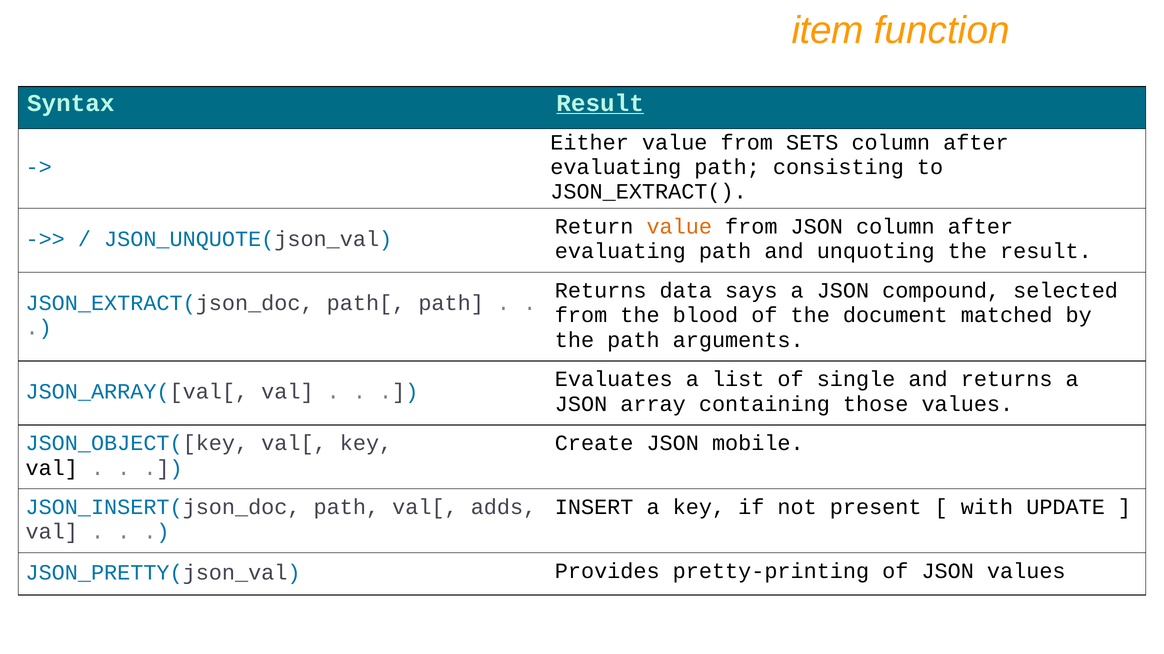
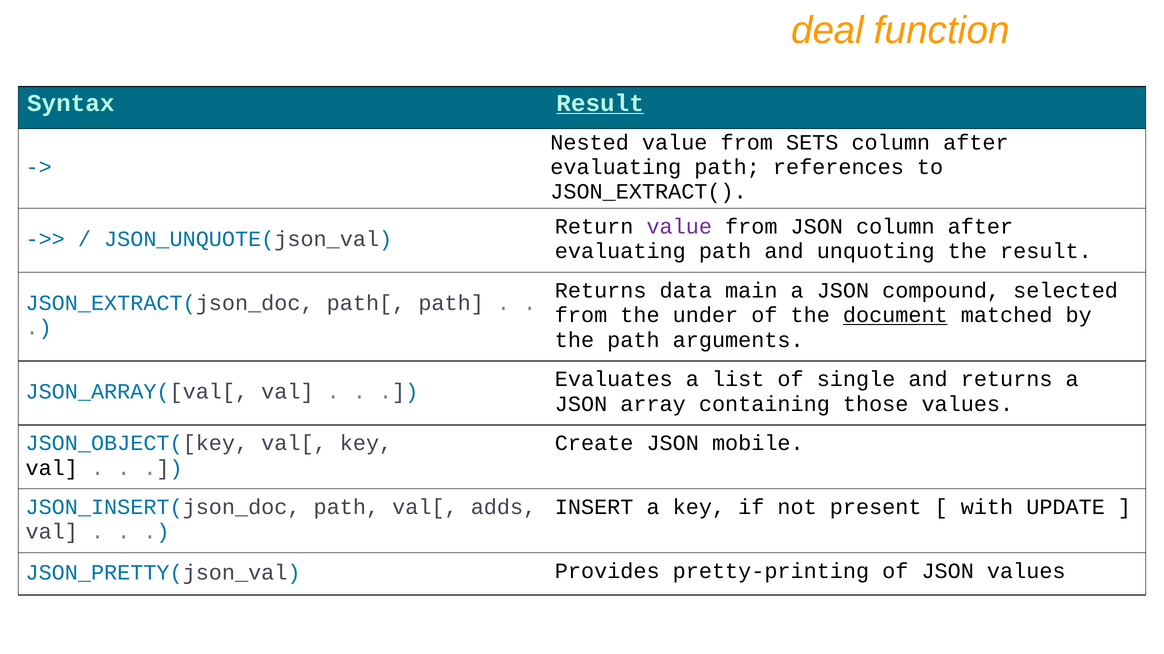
item: item -> deal (828, 30)
Either: Either -> Nested (590, 143)
consisting: consisting -> references (838, 167)
value colour: orange -> purple (679, 227)
says: says -> main (751, 291)
blood: blood -> under (705, 316)
document underline: none -> present (895, 316)
